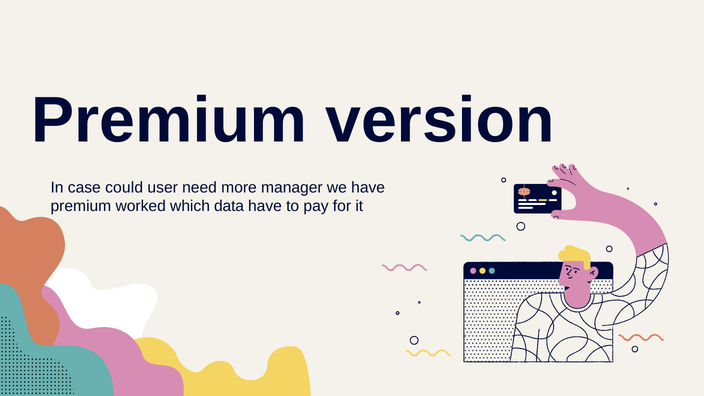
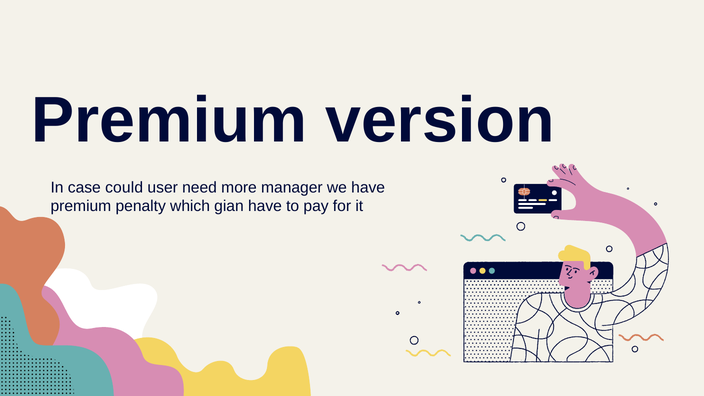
worked: worked -> penalty (141, 206)
data: data -> gian (229, 206)
